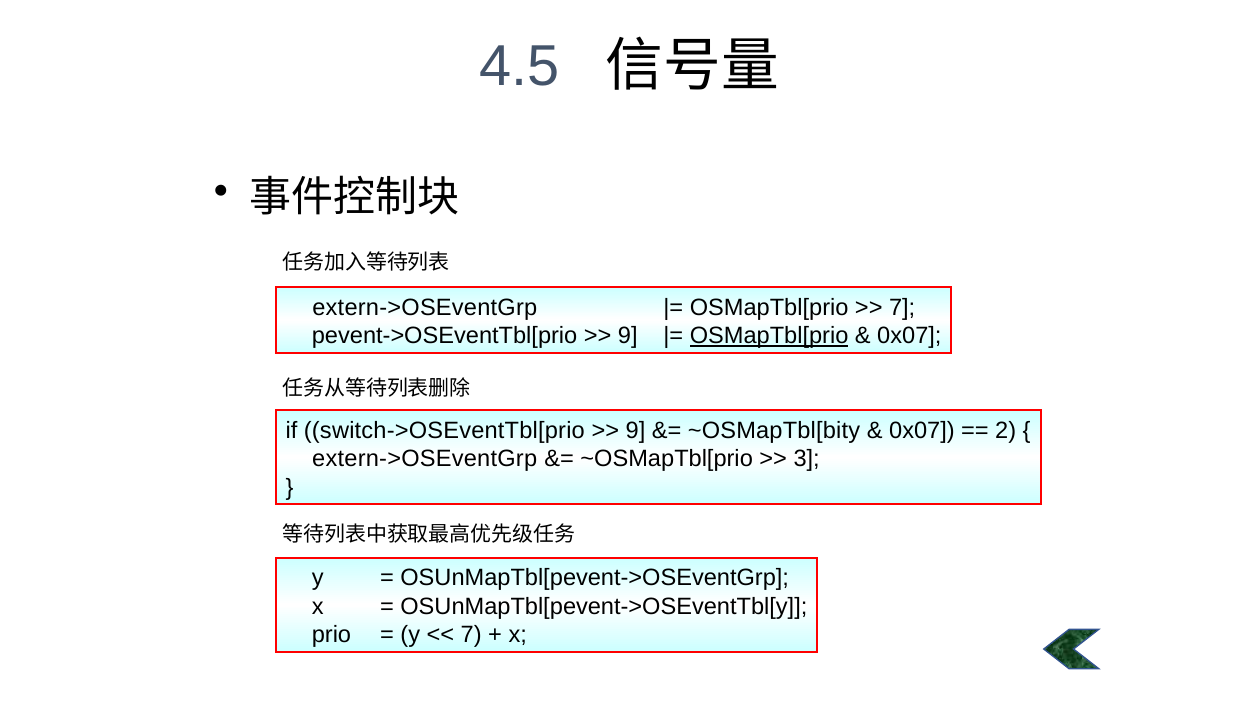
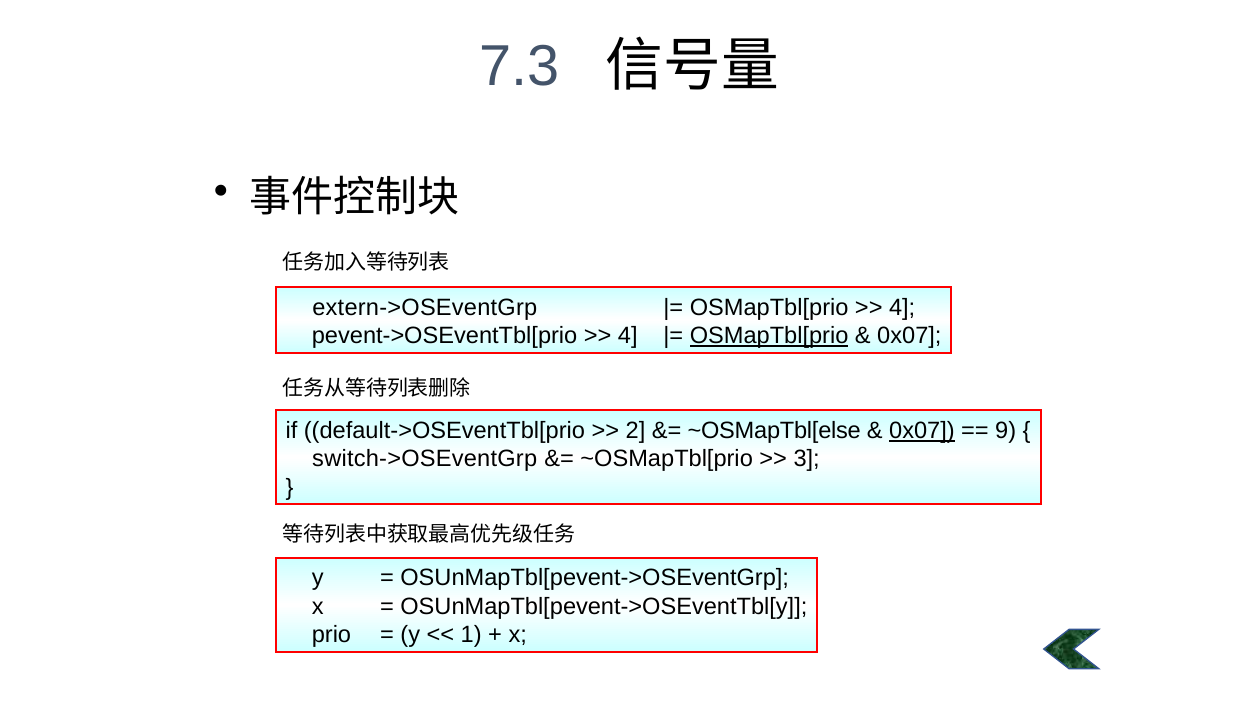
4.5: 4.5 -> 7.3 (520, 67)
7: 7 -> 4 (902, 307)
9: 9 -> 4 (628, 336)
switch->OSEventTbl[prio: switch->OSEventTbl[prio -> default->OSEventTbl[prio (444, 431)
9: 9 -> 2 (636, 431)
~OSMapTbl[bity: ~OSMapTbl[bity -> ~OSMapTbl[else (774, 431)
0x07 underline: none -> present (922, 431)
2: 2 -> 9 (1006, 431)
extern->OSEventGrp: extern->OSEventGrp -> switch->OSEventGrp (425, 459)
7: 7 -> 1 (471, 635)
